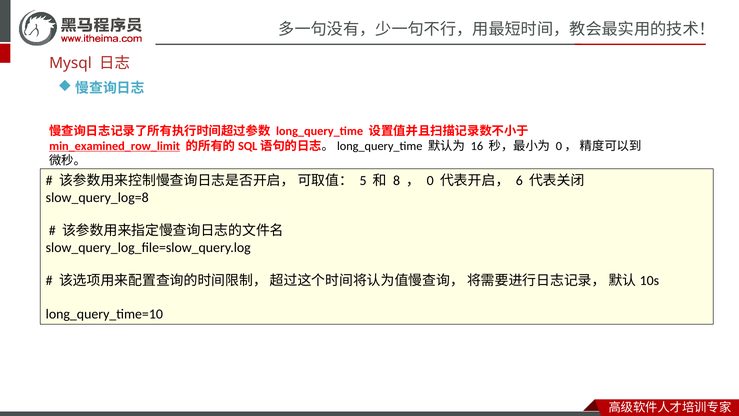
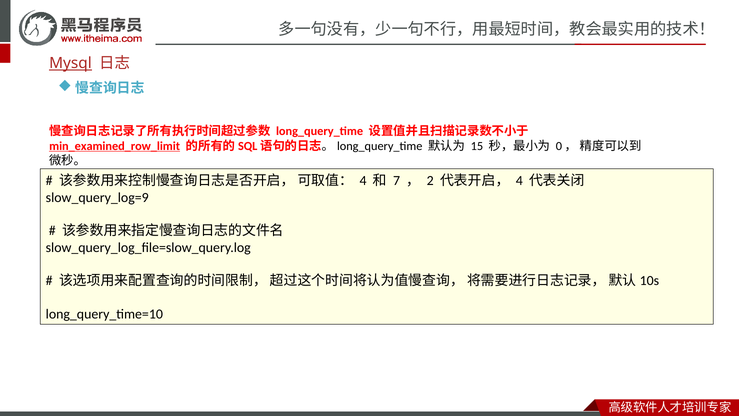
Mysql underline: none -> present (70, 63)
16: 16 -> 15 (477, 146)
5: 5 -> 4 (363, 181)
8: 8 -> 7 (397, 181)
0: 0 -> 2 (430, 181)
6: 6 -> 4 (519, 181)
slow_query_log=8: slow_query_log=8 -> slow_query_log=9 (97, 197)
